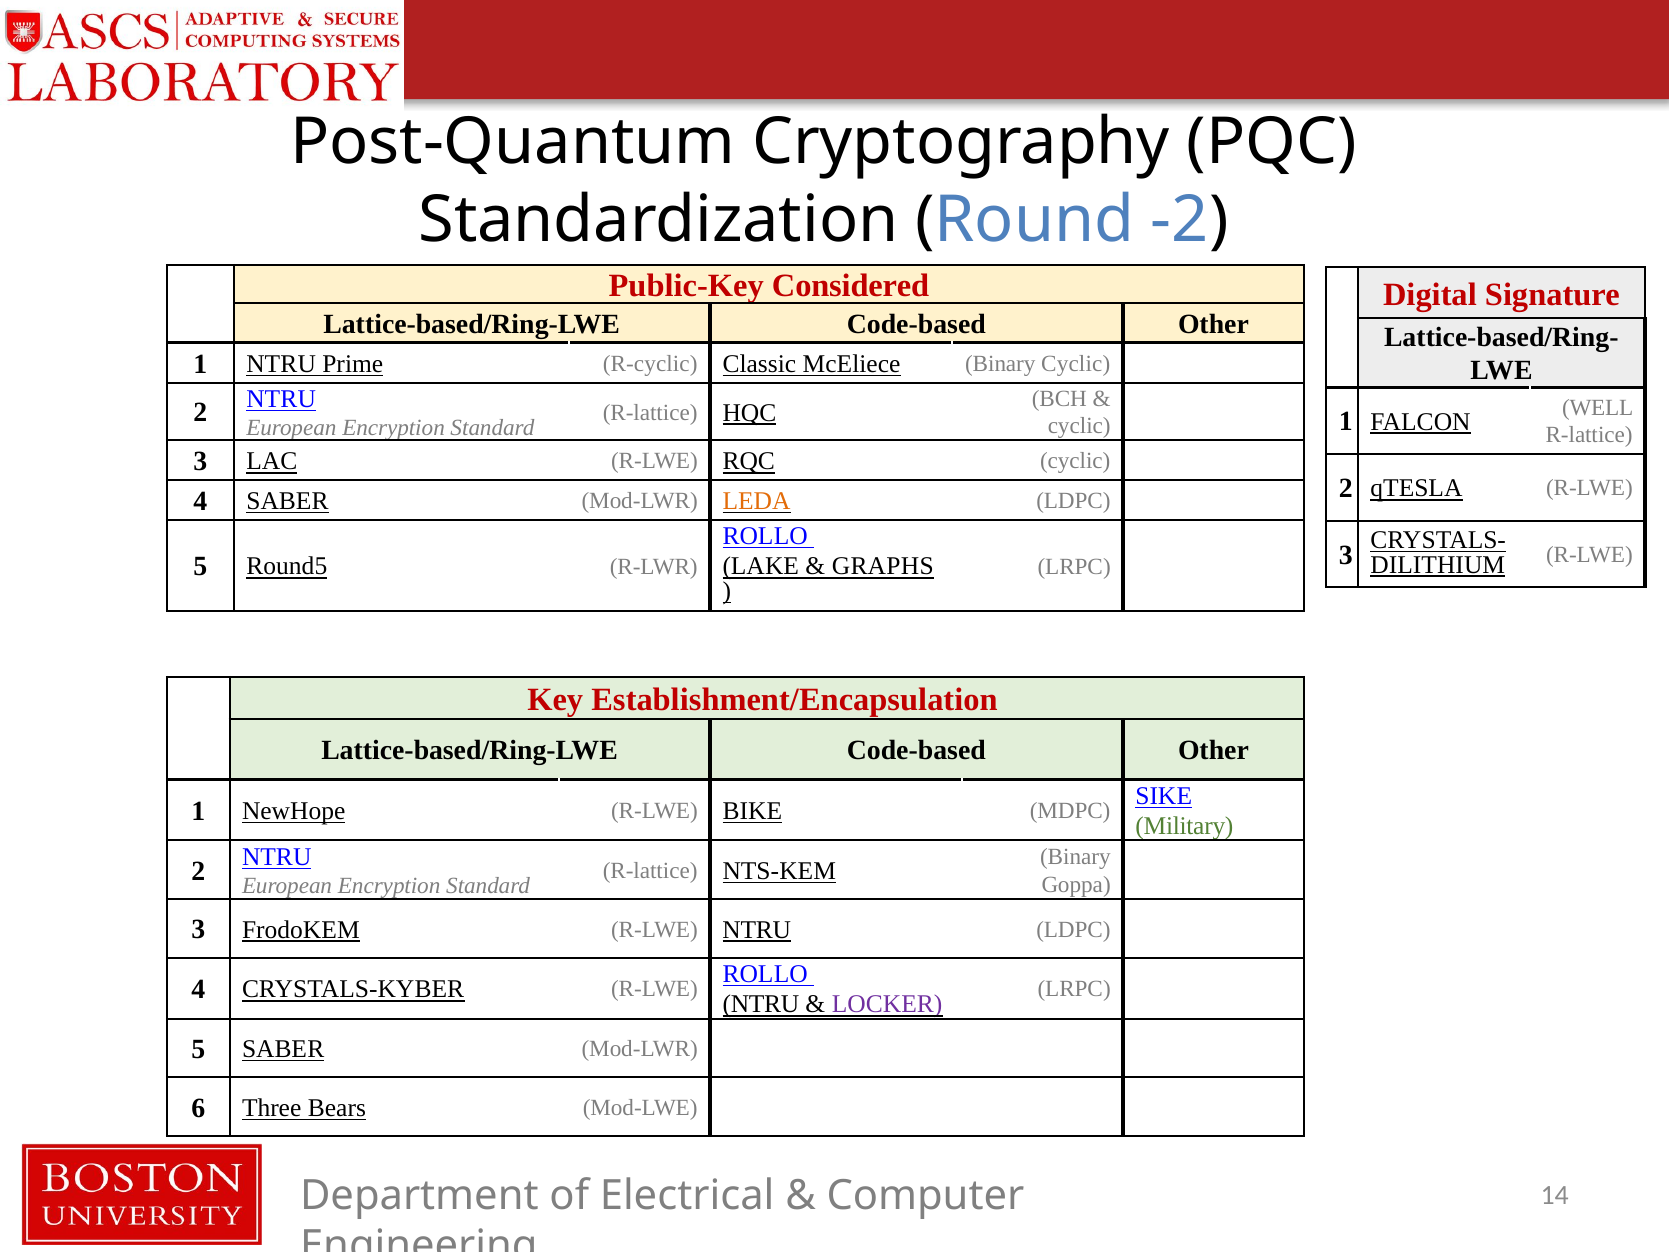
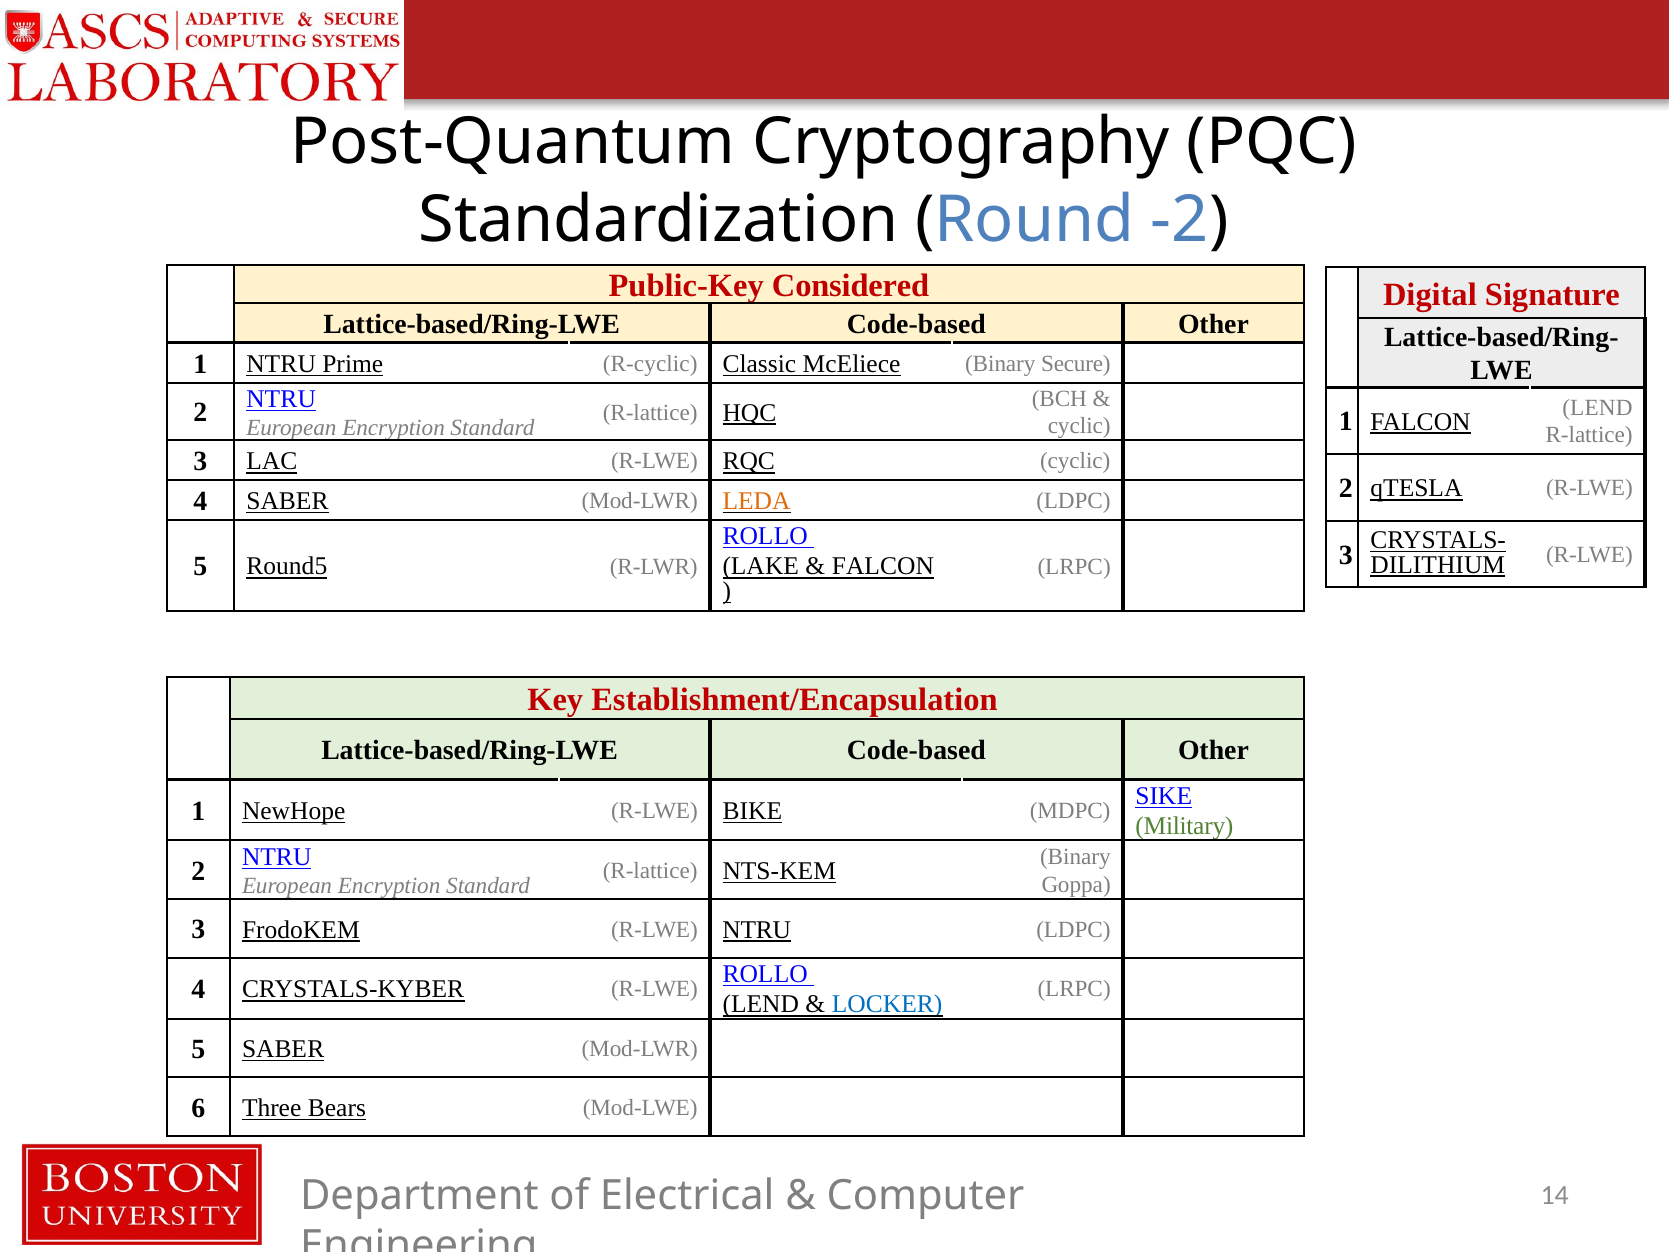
Binary Cyclic: Cyclic -> Secure (1076, 364)
WELL: WELL -> LEND (1597, 408)
GRAPHS: GRAPHS -> FALCON (883, 566)
NTRU: NTRU -> LEND (761, 1004)
LOCKER colour: purple -> blue (887, 1004)
